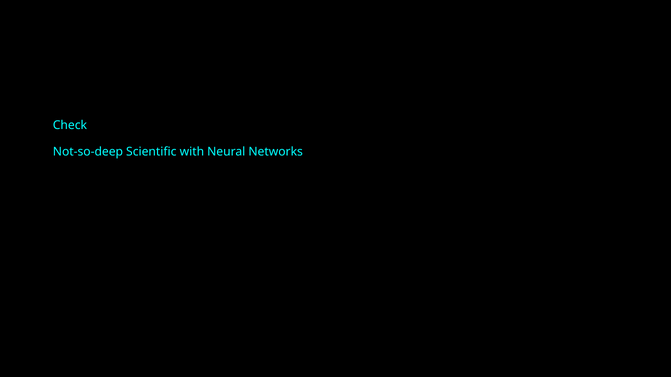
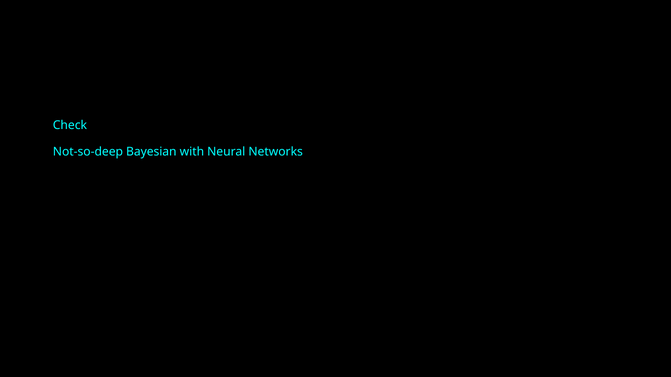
Scientific: Scientific -> Bayesian (151, 152)
